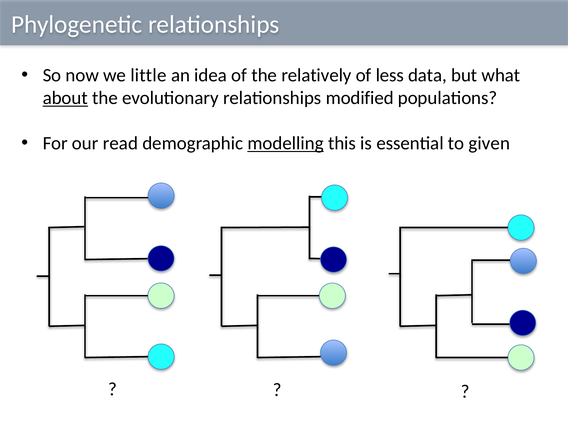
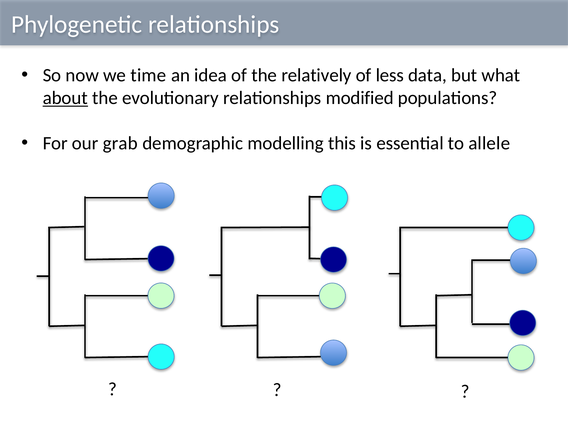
little: little -> time (148, 75)
read: read -> grab (120, 143)
modelling underline: present -> none (286, 143)
given: given -> allele (489, 143)
